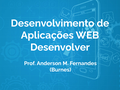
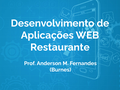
Desenvolver: Desenvolver -> Restaurante (60, 47)
